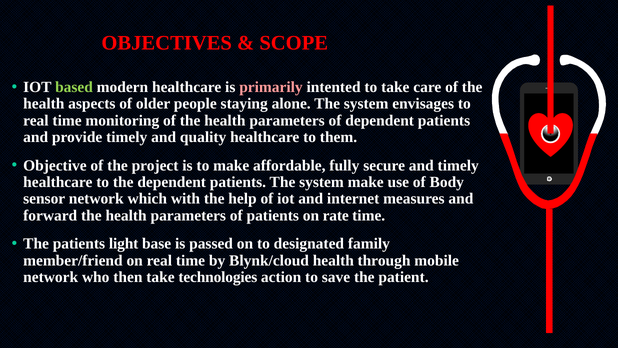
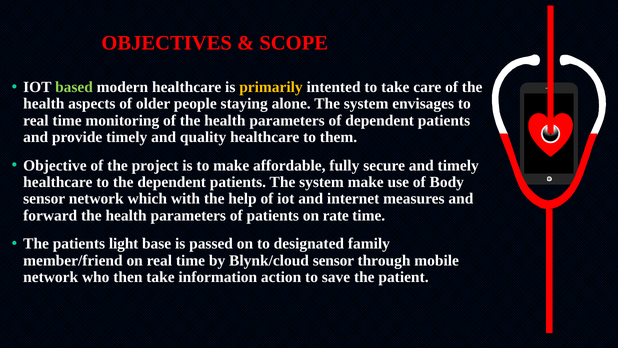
primarily colour: pink -> yellow (271, 87)
Blynk/cloud health: health -> sensor (333, 260)
technologies: technologies -> information (218, 277)
